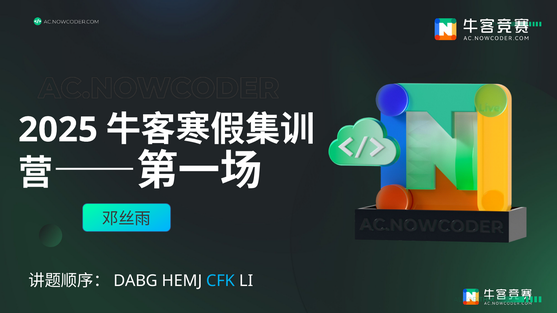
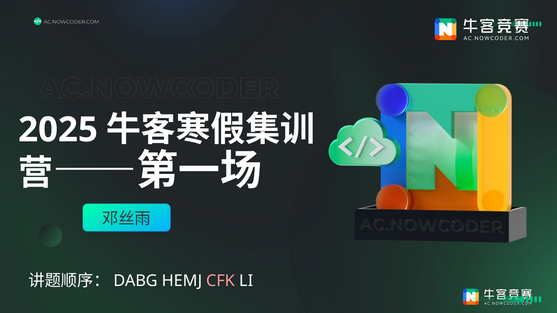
CFK colour: light blue -> pink (221, 281)
